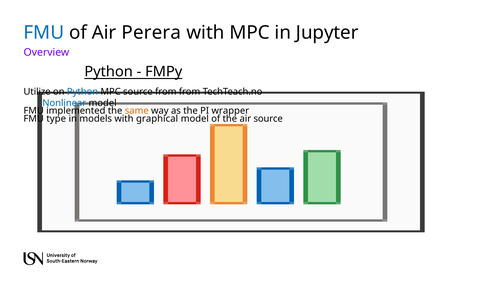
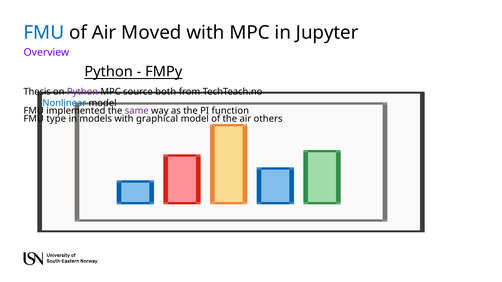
Perera: Perera -> Moved (151, 33)
Utilize: Utilize -> Thesis (37, 92)
Python colour: blue -> purple (83, 92)
source from: from -> both (166, 92)
same colour: orange -> purple (137, 111)
wrapper: wrapper -> function (230, 111)
air source: source -> others (268, 119)
